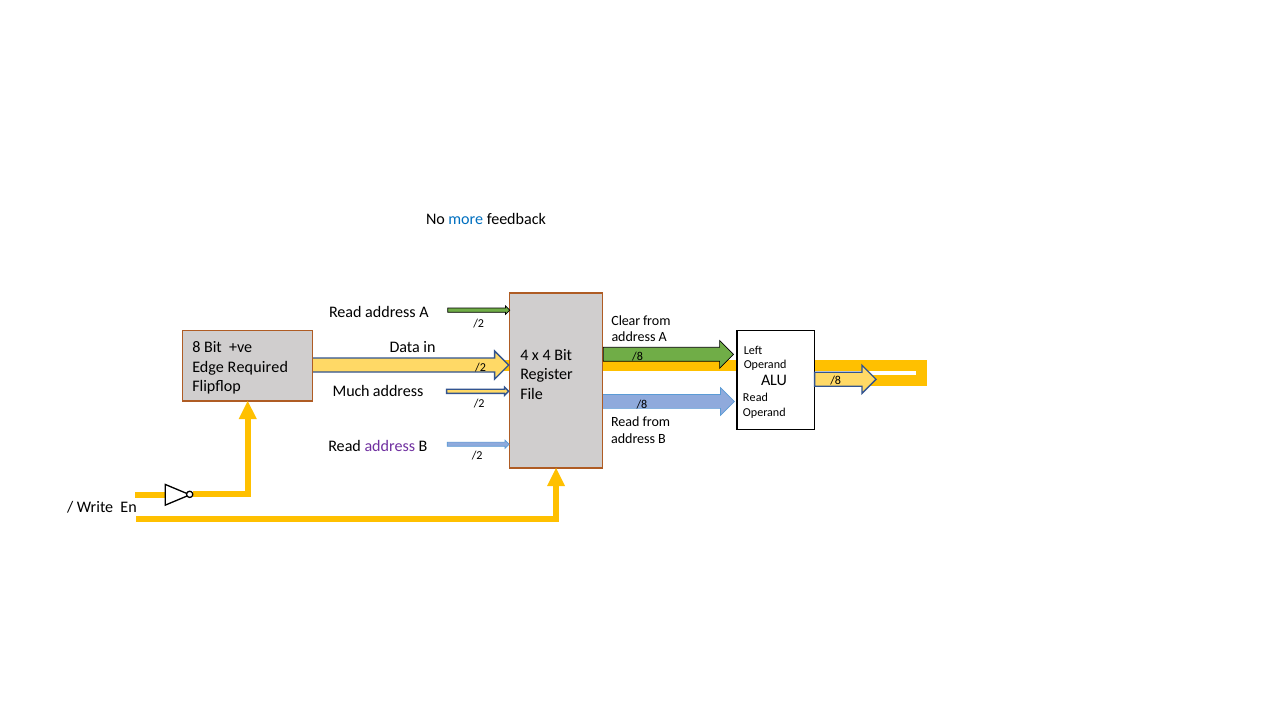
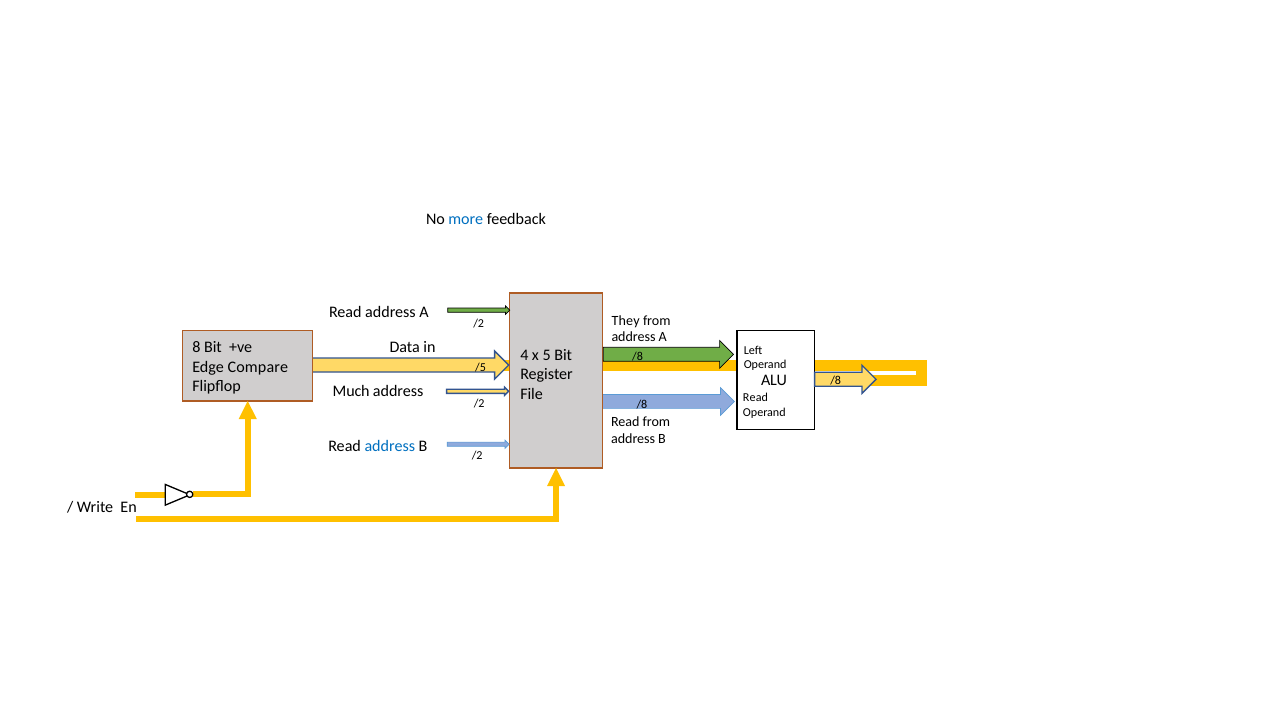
Clear: Clear -> They (626, 321)
x 4: 4 -> 5 (547, 355)
Required: Required -> Compare (258, 367)
/2: /2 -> /5 (481, 368)
address colour: purple -> blue (390, 446)
